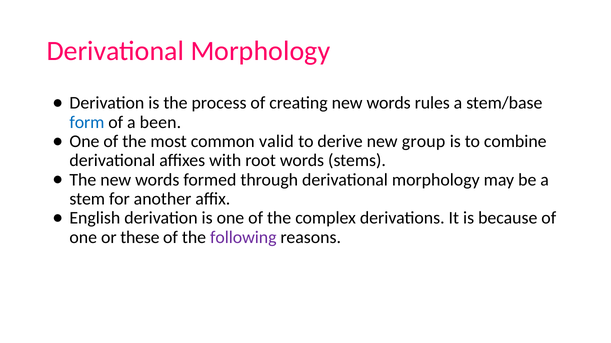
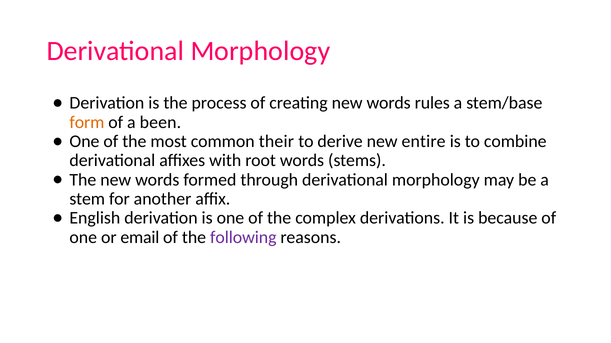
form colour: blue -> orange (87, 122)
valid: valid -> their (276, 142)
group: group -> entire (424, 142)
these: these -> email (140, 238)
